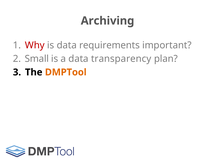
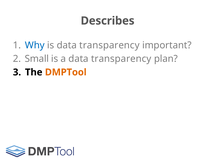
Archiving: Archiving -> Describes (108, 21)
Why colour: red -> blue (35, 45)
is data requirements: requirements -> transparency (109, 45)
